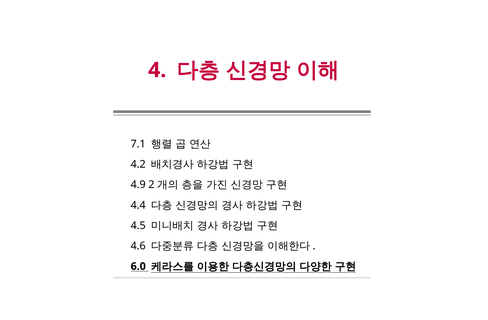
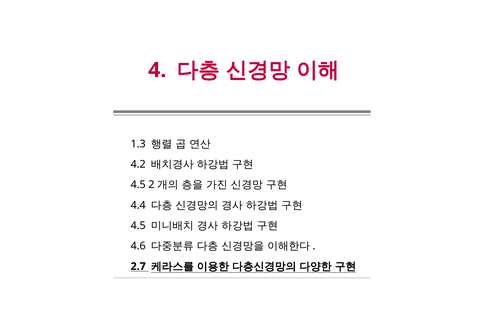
7.1: 7.1 -> 1.3 (138, 144)
4.9: 4.9 -> 4.5 (138, 185)
6.0: 6.0 -> 2.7 (138, 267)
